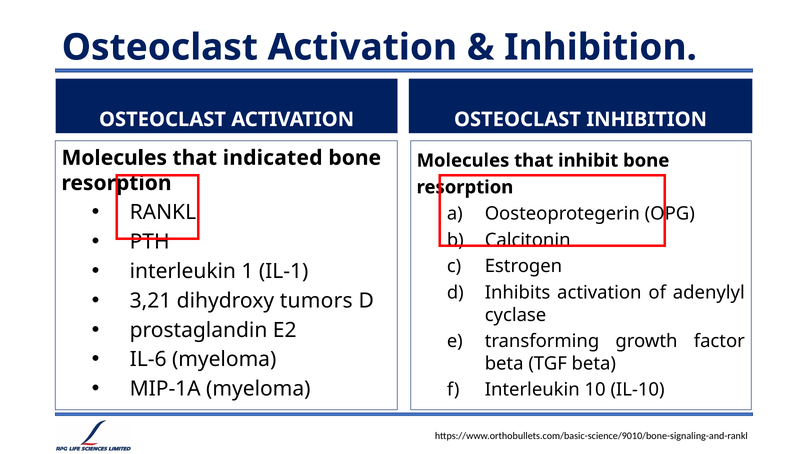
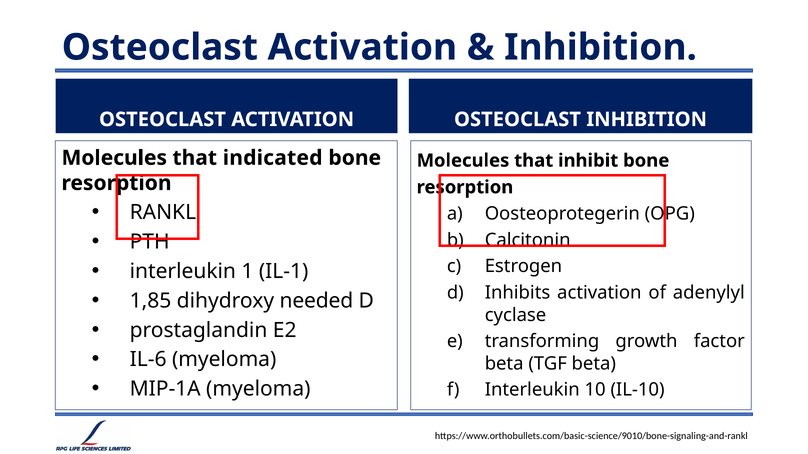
3,21: 3,21 -> 1,85 (151, 301)
tumors: tumors -> needed (316, 301)
